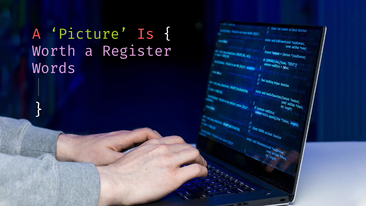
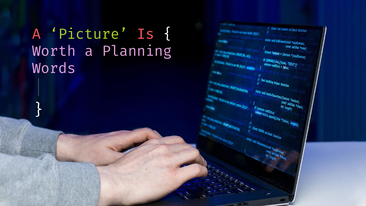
Register: Register -> Planning (137, 51)
